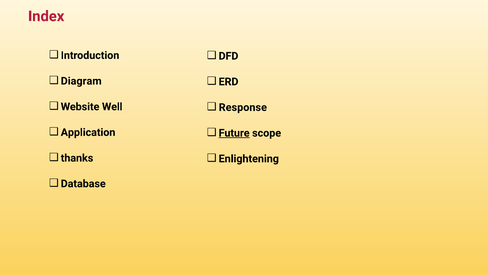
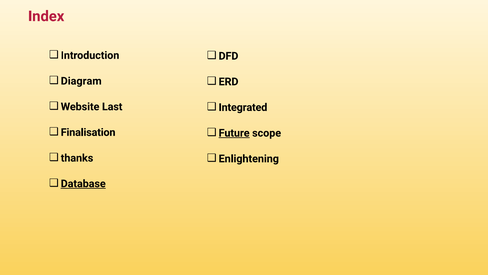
Well: Well -> Last (112, 107)
Response: Response -> Integrated (243, 107)
Application: Application -> Finalisation (88, 132)
Database underline: none -> present (83, 183)
